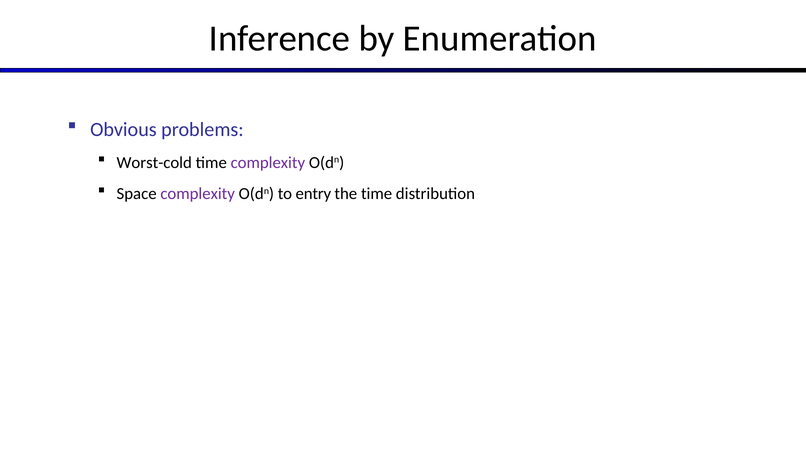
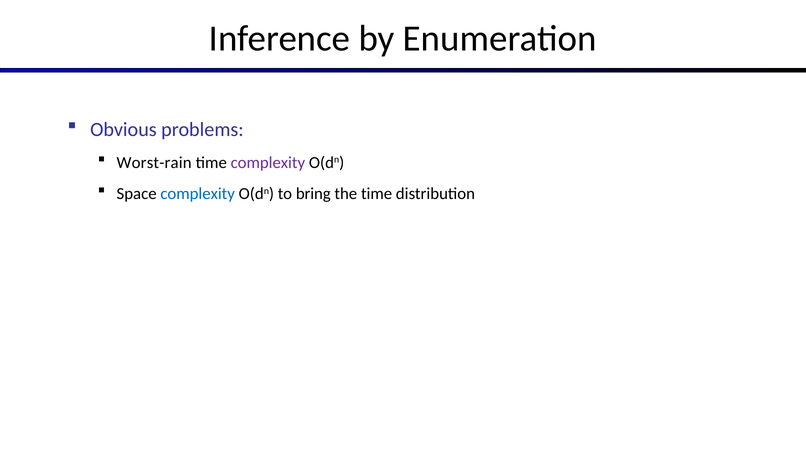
Worst-cold: Worst-cold -> Worst-rain (154, 162)
complexity colour: purple -> blue (198, 193)
entry: entry -> bring (313, 193)
